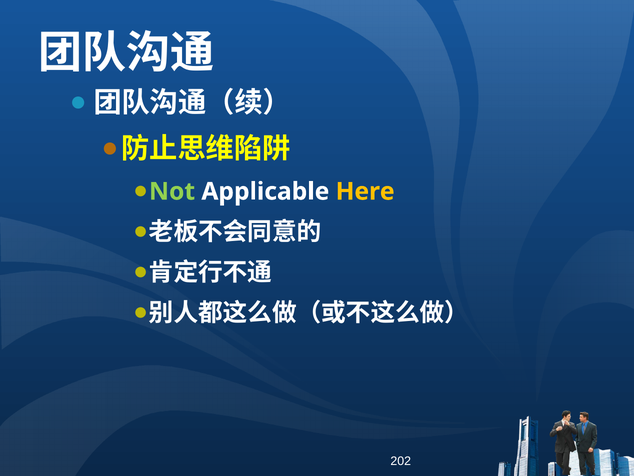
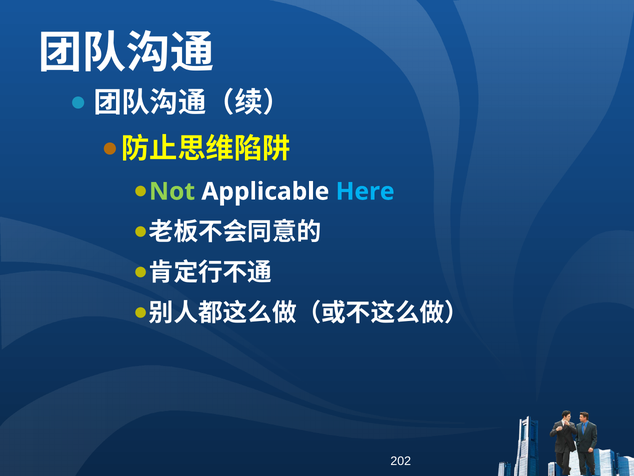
Here colour: yellow -> light blue (365, 191)
